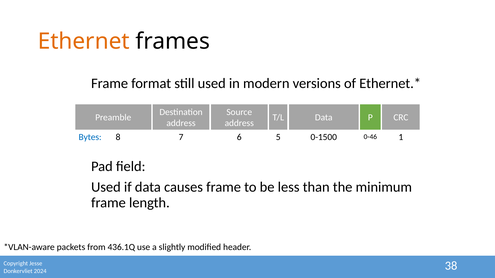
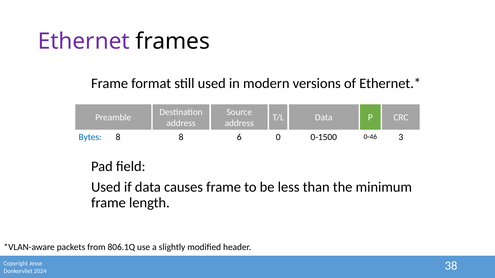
Ethernet colour: orange -> purple (84, 42)
8 7: 7 -> 8 (181, 137)
5: 5 -> 0 (278, 137)
1: 1 -> 3 (401, 137)
436.1Q: 436.1Q -> 806.1Q (121, 247)
